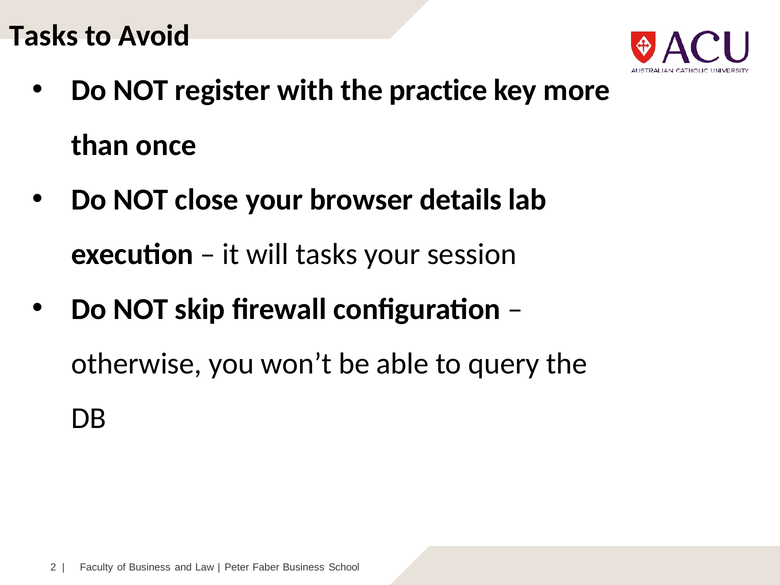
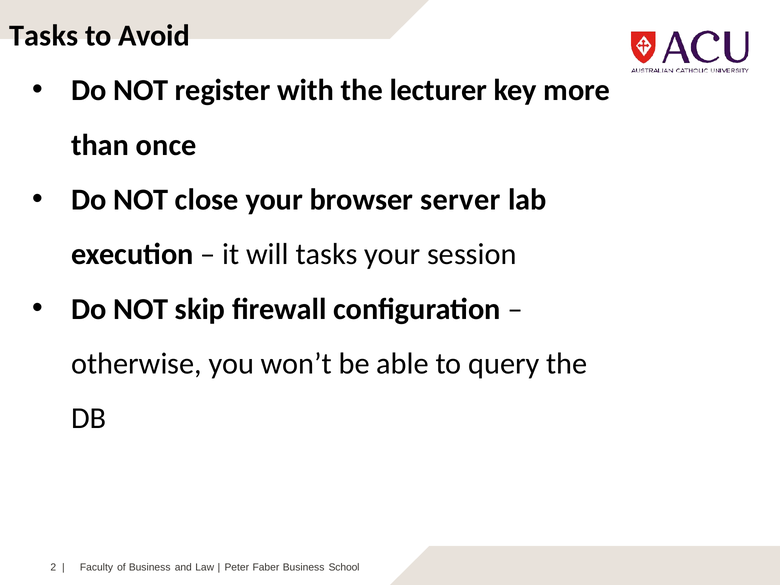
practice: practice -> lecturer (438, 90)
details: details -> server (460, 200)
